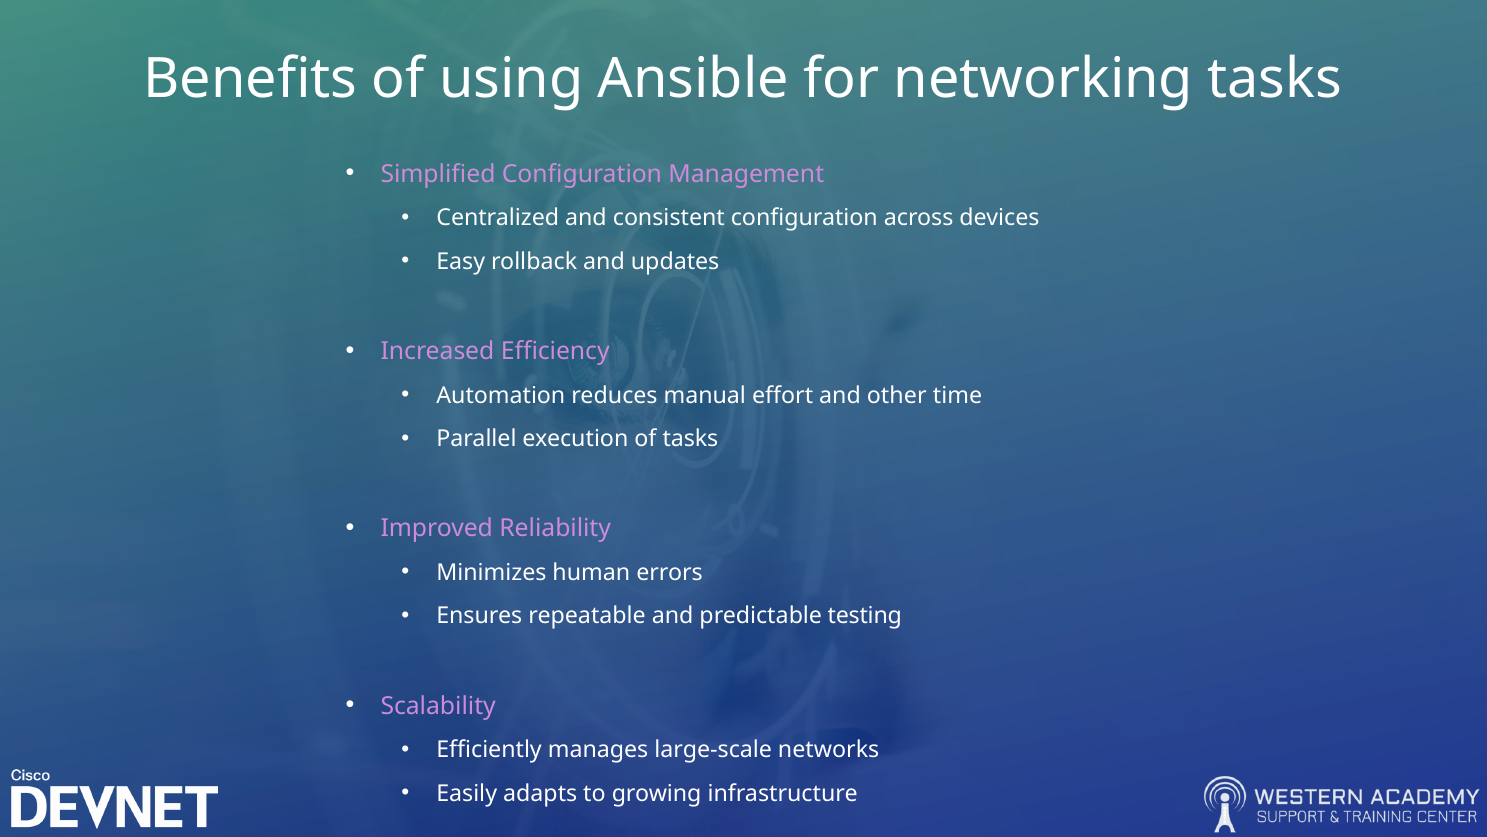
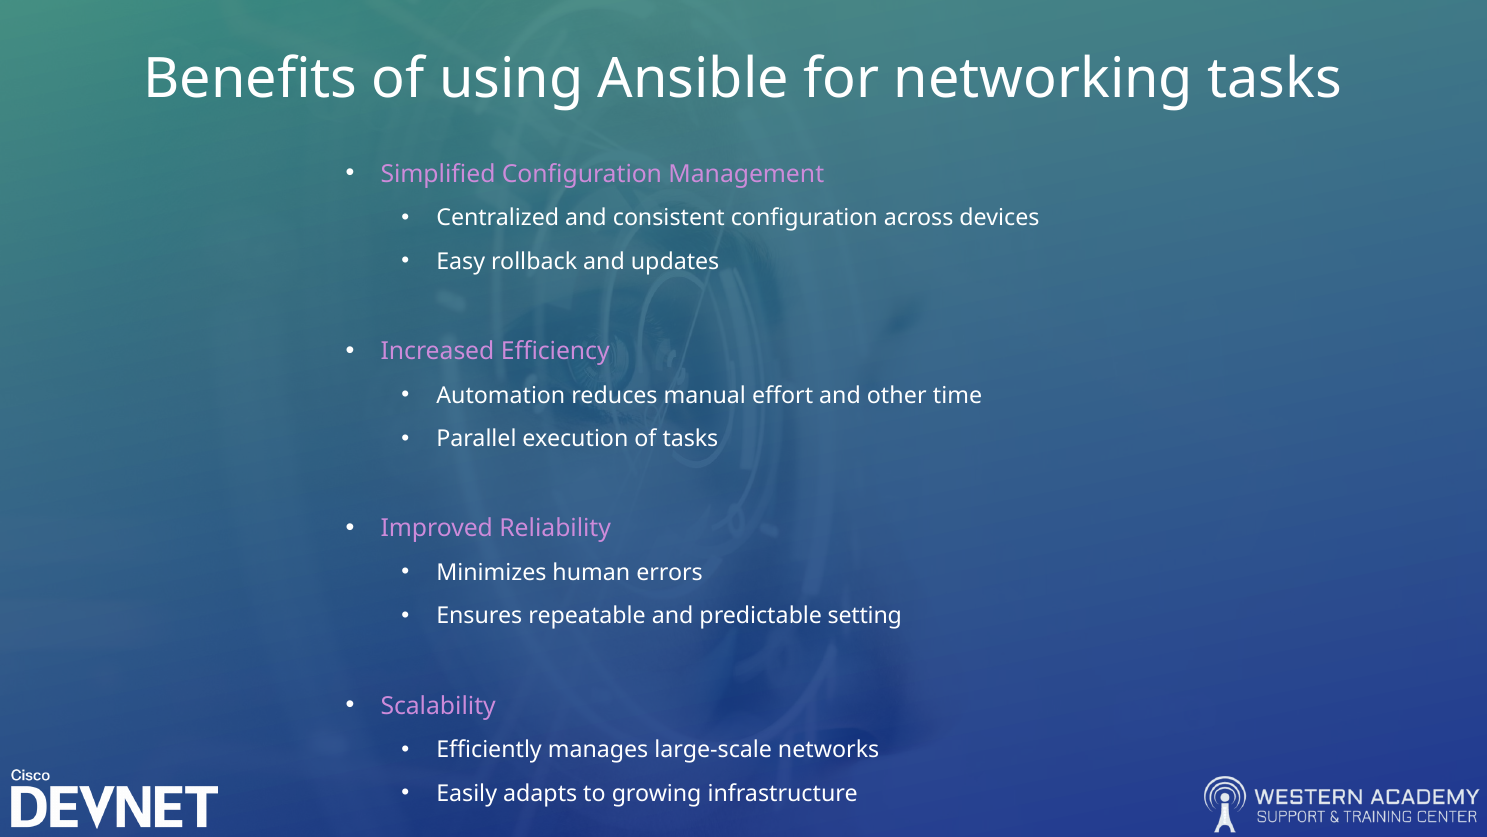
testing: testing -> setting (865, 616)
